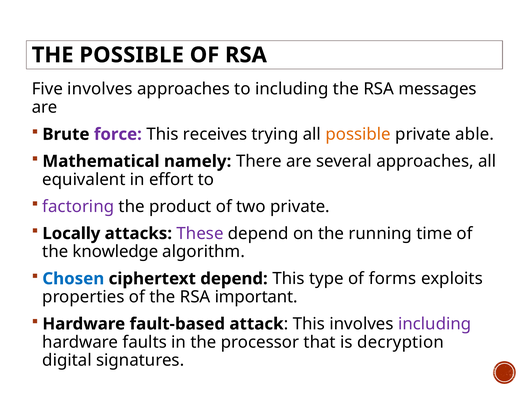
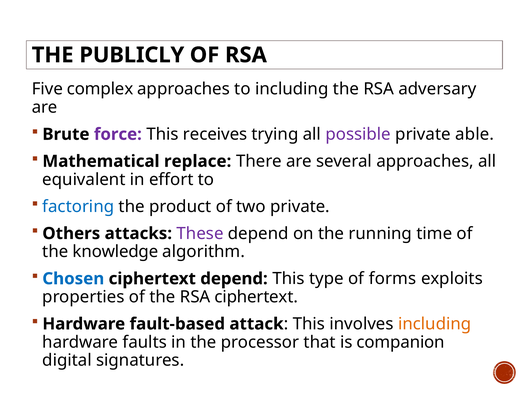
THE POSSIBLE: POSSIBLE -> PUBLICLY (132, 55)
Five involves: involves -> complex (100, 89)
messages: messages -> adversary (437, 89)
possible colour: orange -> purple (358, 135)
namely: namely -> replace (198, 162)
factoring colour: purple -> blue (78, 207)
Locally: Locally -> Others (71, 234)
RSA important: important -> ciphertext (256, 297)
including colour: purple -> orange (435, 325)
decryption: decryption -> companion (401, 343)
